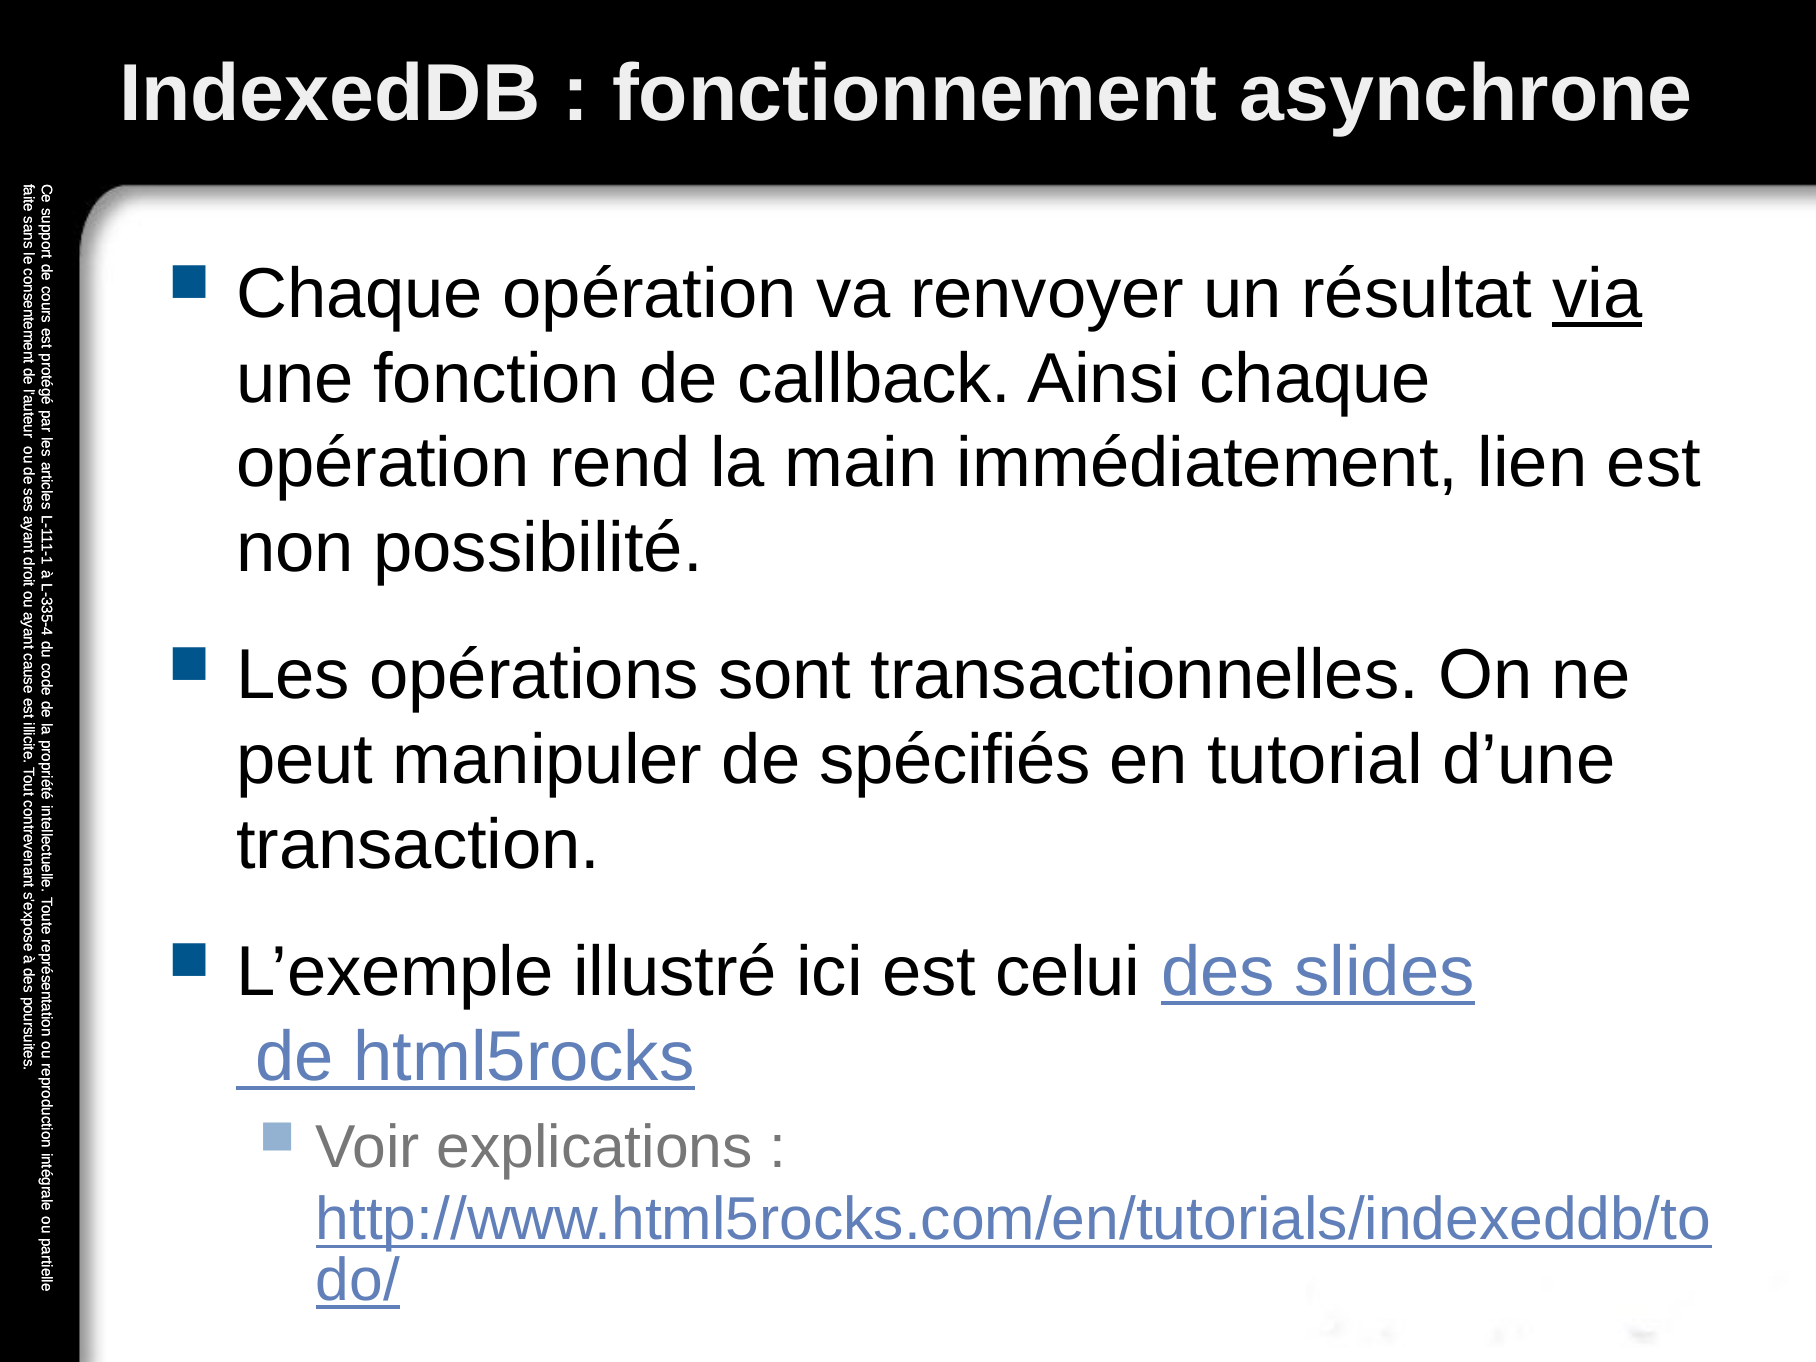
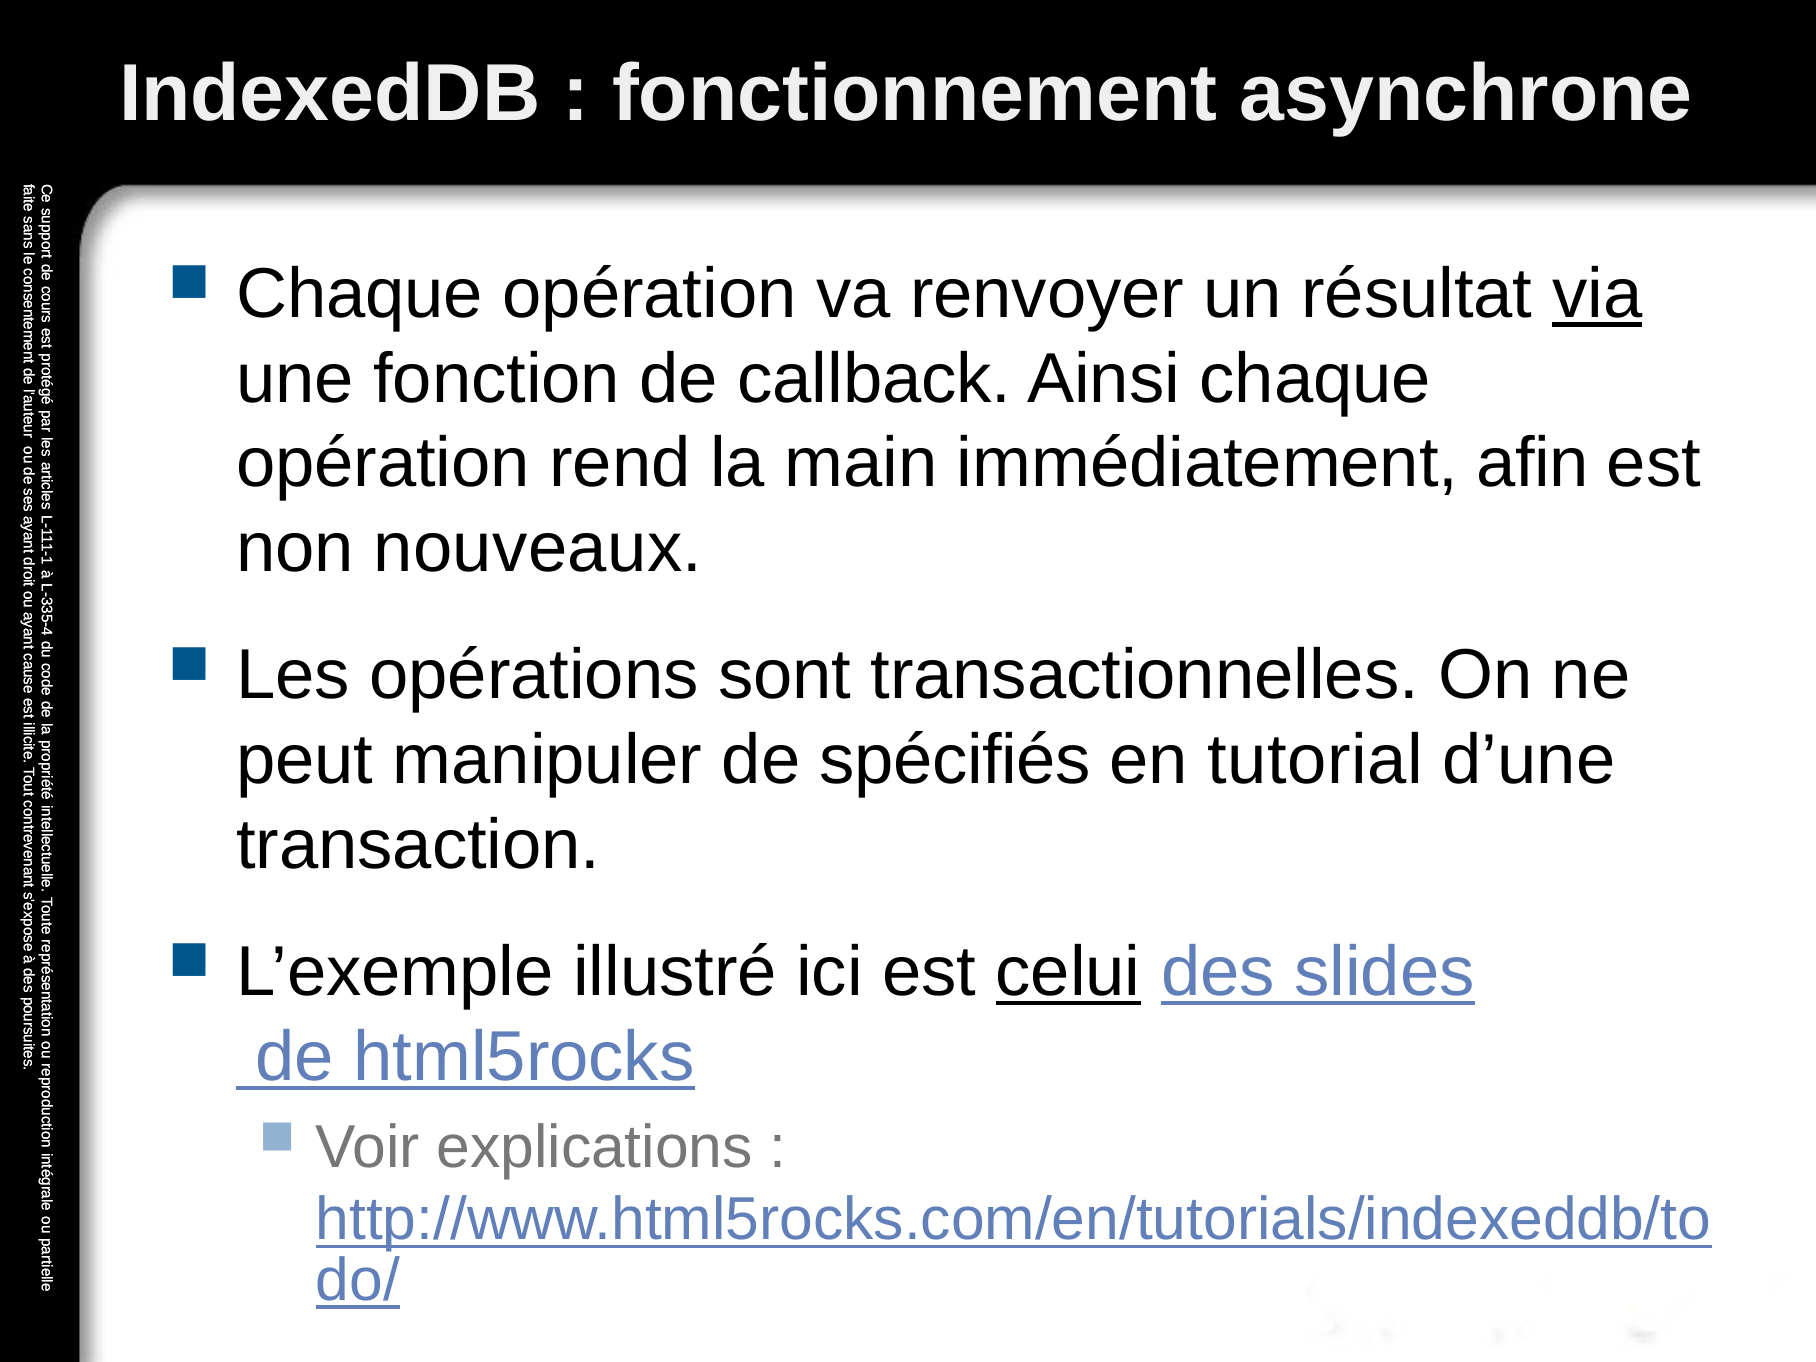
lien: lien -> afin (1533, 464)
possibilité: possibilité -> nouveaux (538, 548)
celui underline: none -> present (1068, 972)
